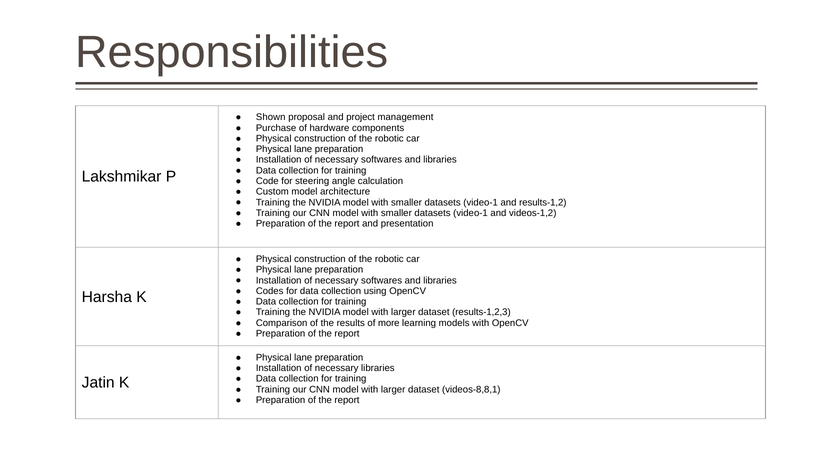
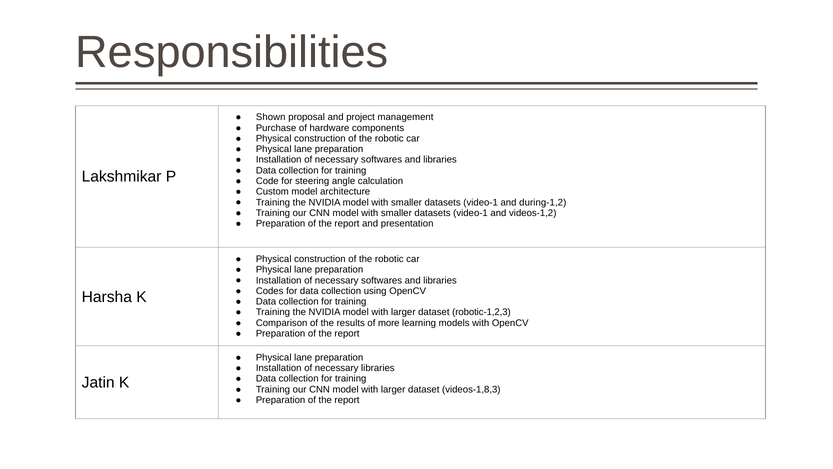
results-1,2: results-1,2 -> during-1,2 (543, 202)
results-1,2,3: results-1,2,3 -> robotic-1,2,3 (481, 312)
videos-8,8,1: videos-8,8,1 -> videos-1,8,3 (471, 389)
